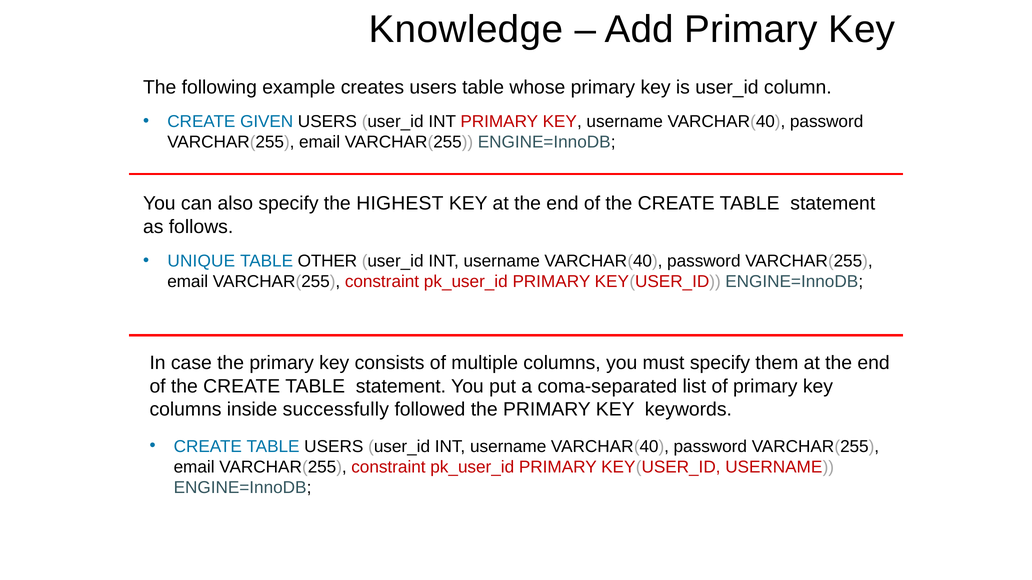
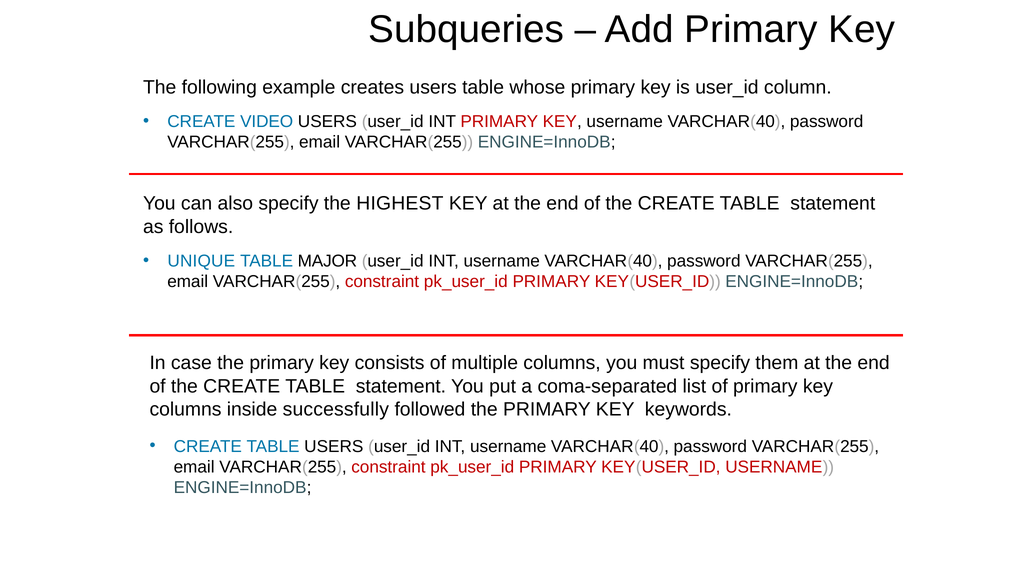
Knowledge: Knowledge -> Subqueries (466, 30)
GIVEN: GIVEN -> VIDEO (267, 122)
OTHER: OTHER -> MAJOR (327, 261)
